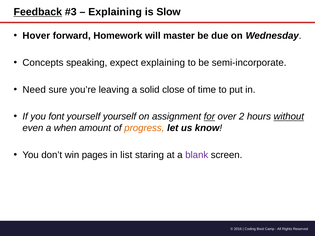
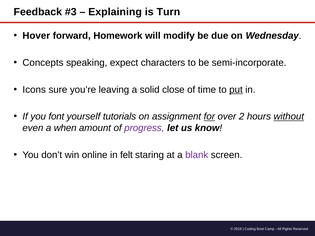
Feedback underline: present -> none (38, 12)
Slow: Slow -> Turn (168, 12)
master: master -> modify (179, 36)
expect explaining: explaining -> characters (163, 63)
Need: Need -> Icons (34, 90)
put underline: none -> present (236, 90)
yourself yourself: yourself -> tutorials (120, 117)
progress colour: orange -> purple (144, 128)
pages: pages -> online (95, 155)
list: list -> felt (126, 155)
